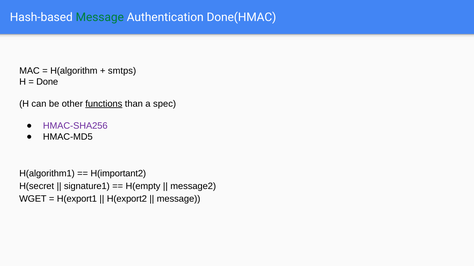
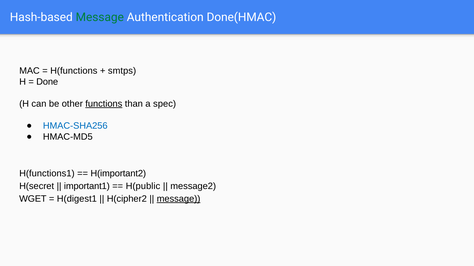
H(algorithm: H(algorithm -> H(functions (74, 71)
HMAC-SHA256 colour: purple -> blue (75, 126)
H(algorithm1: H(algorithm1 -> H(functions1 (47, 174)
signature1: signature1 -> important1 (87, 186)
H(empty: H(empty -> H(public (143, 186)
H(export1: H(export1 -> H(digest1 (77, 199)
H(export2: H(export2 -> H(cipher2 (127, 199)
message underline: none -> present (179, 199)
